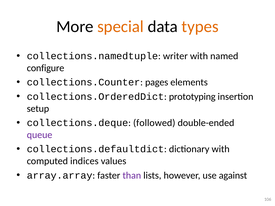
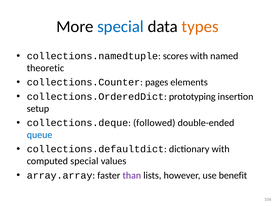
special colour: orange -> blue (121, 27)
writer: writer -> scores (175, 56)
configure: configure -> theoretic (45, 68)
queue colour: purple -> blue (40, 135)
computed indices: indices -> special (84, 161)
against: against -> benefit (233, 176)
